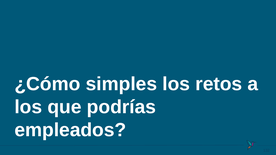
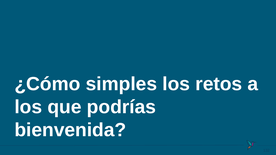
empleados: empleados -> bienvenida (70, 130)
